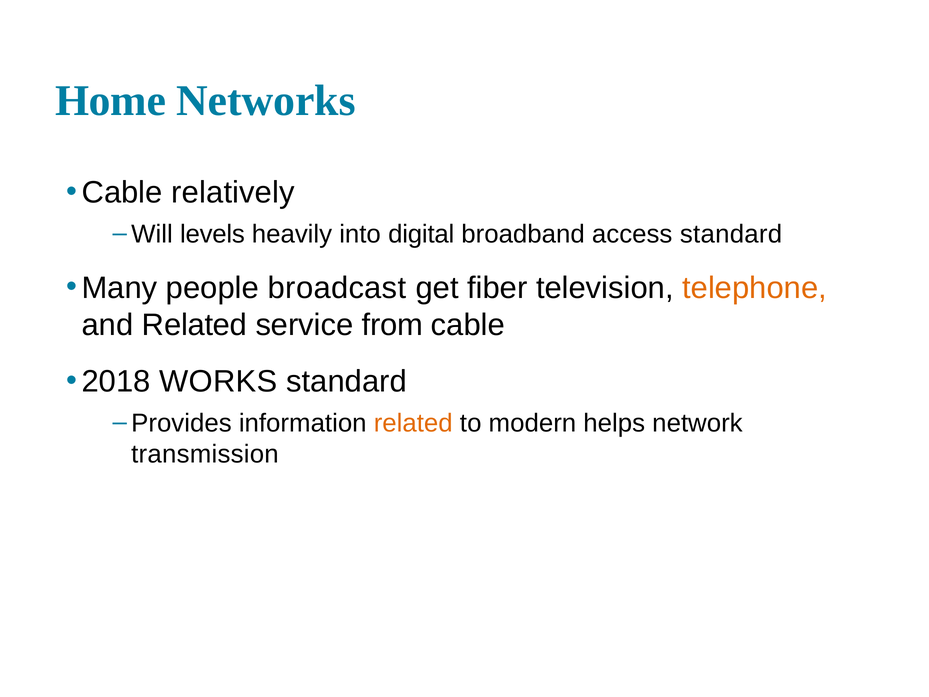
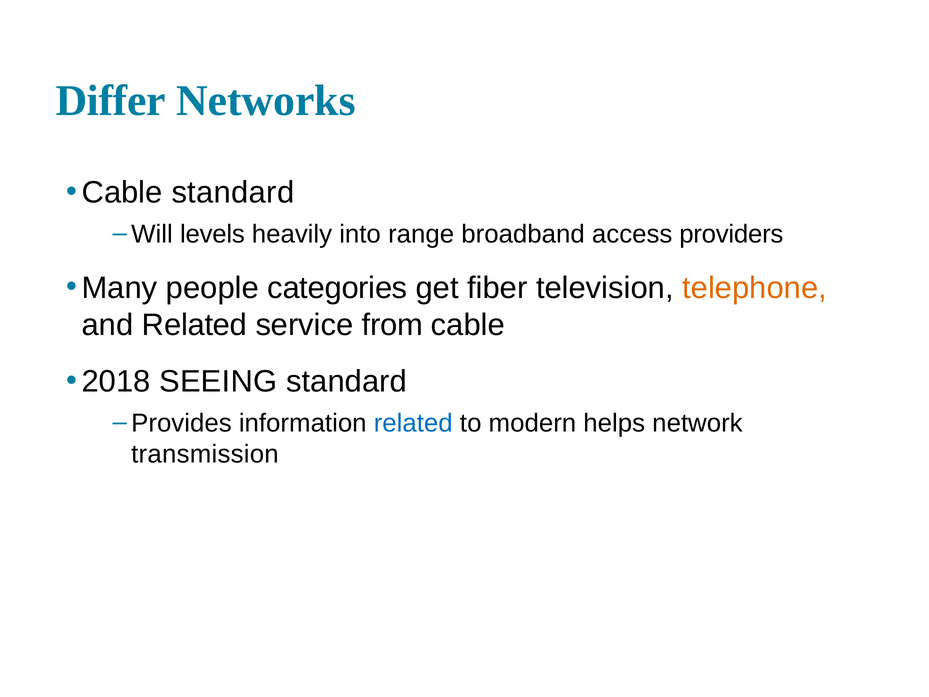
Home: Home -> Differ (111, 101)
Cable relatively: relatively -> standard (233, 193)
digital: digital -> range (421, 234)
access standard: standard -> providers (731, 234)
broadcast: broadcast -> categories (337, 288)
WORKS: WORKS -> SEEING (218, 382)
related colour: orange -> blue (413, 423)
